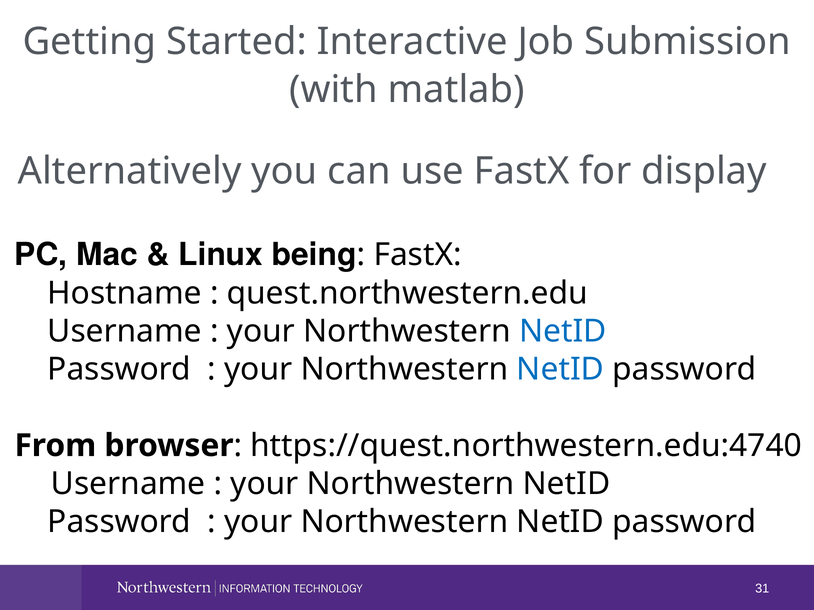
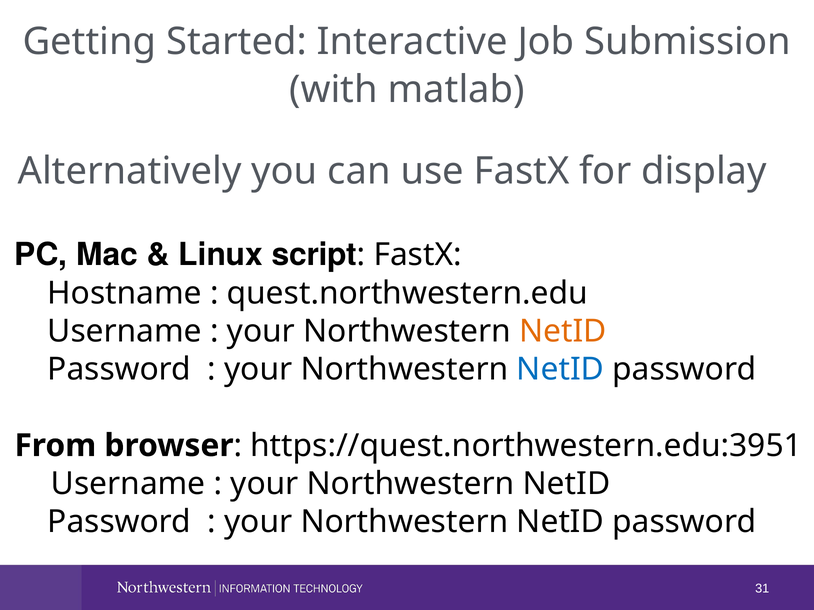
being: being -> script (314, 255)
NetID colour: blue -> orange (563, 331)
https://quest.northwestern.edu:4740: https://quest.northwestern.edu:4740 -> https://quest.northwestern.edu:3951 (526, 446)
